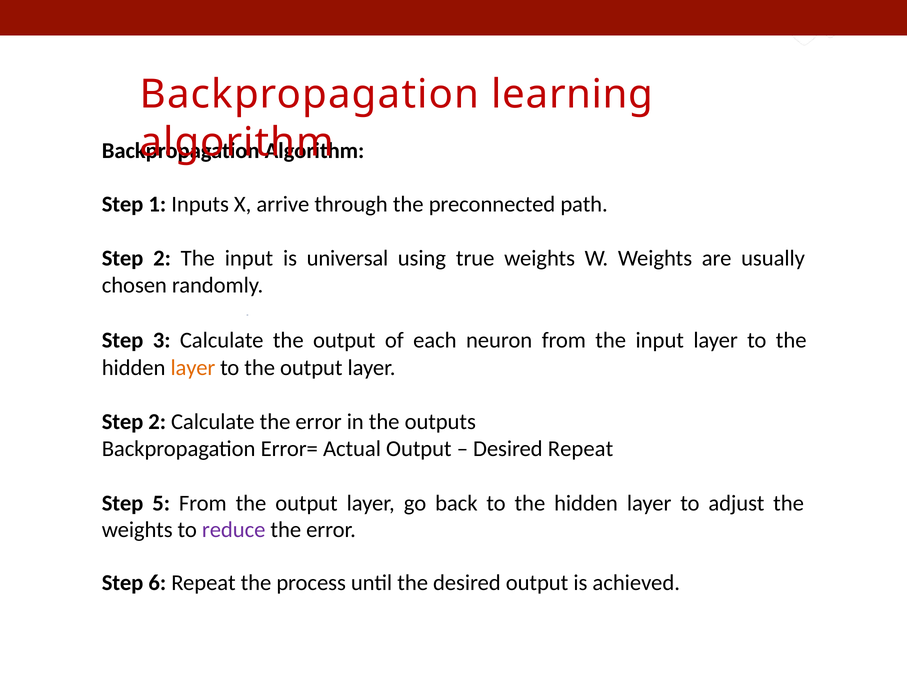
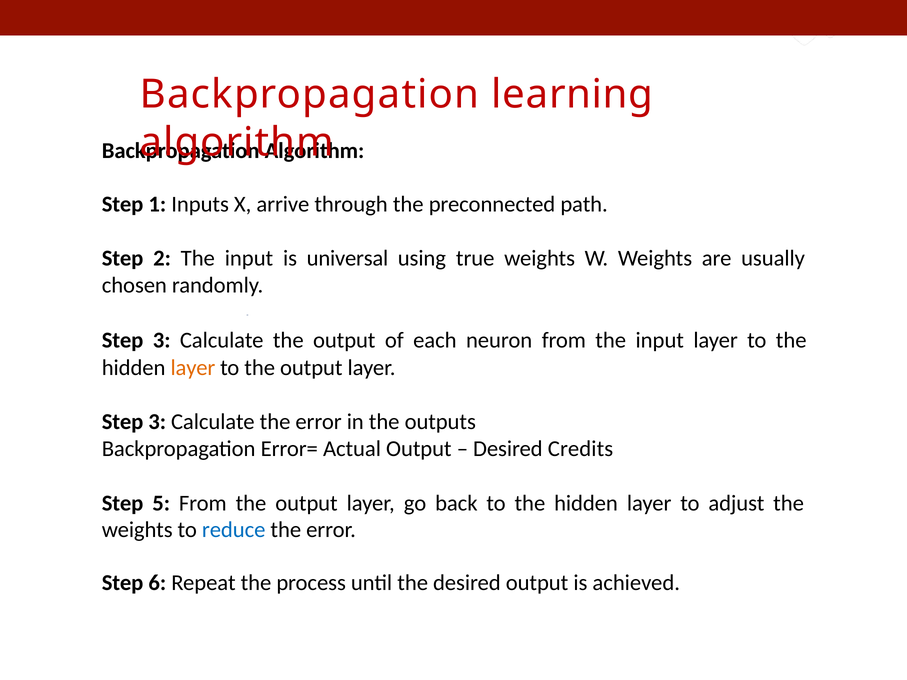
2: 2 -> 3 (157, 422)
Desired Repeat: Repeat -> Credits (581, 449)
reduce colour: purple -> blue (234, 530)
